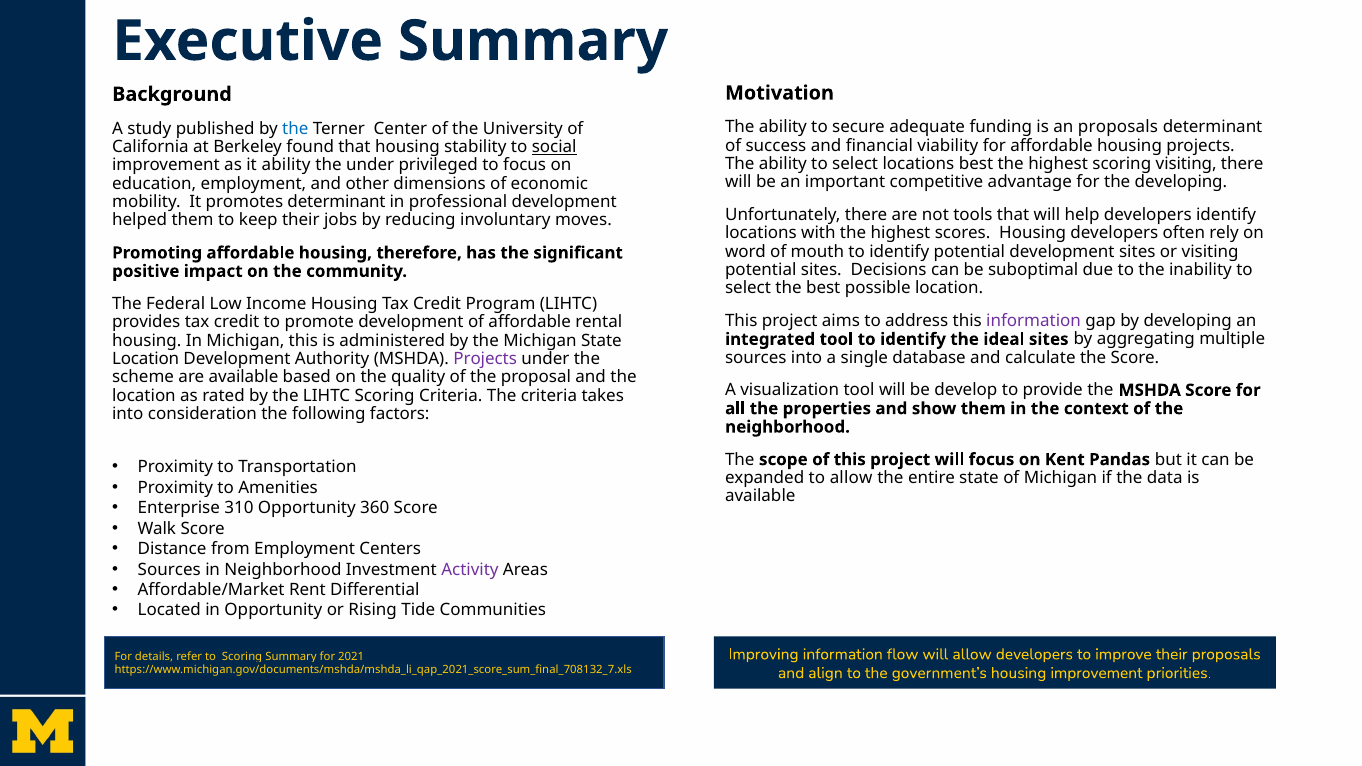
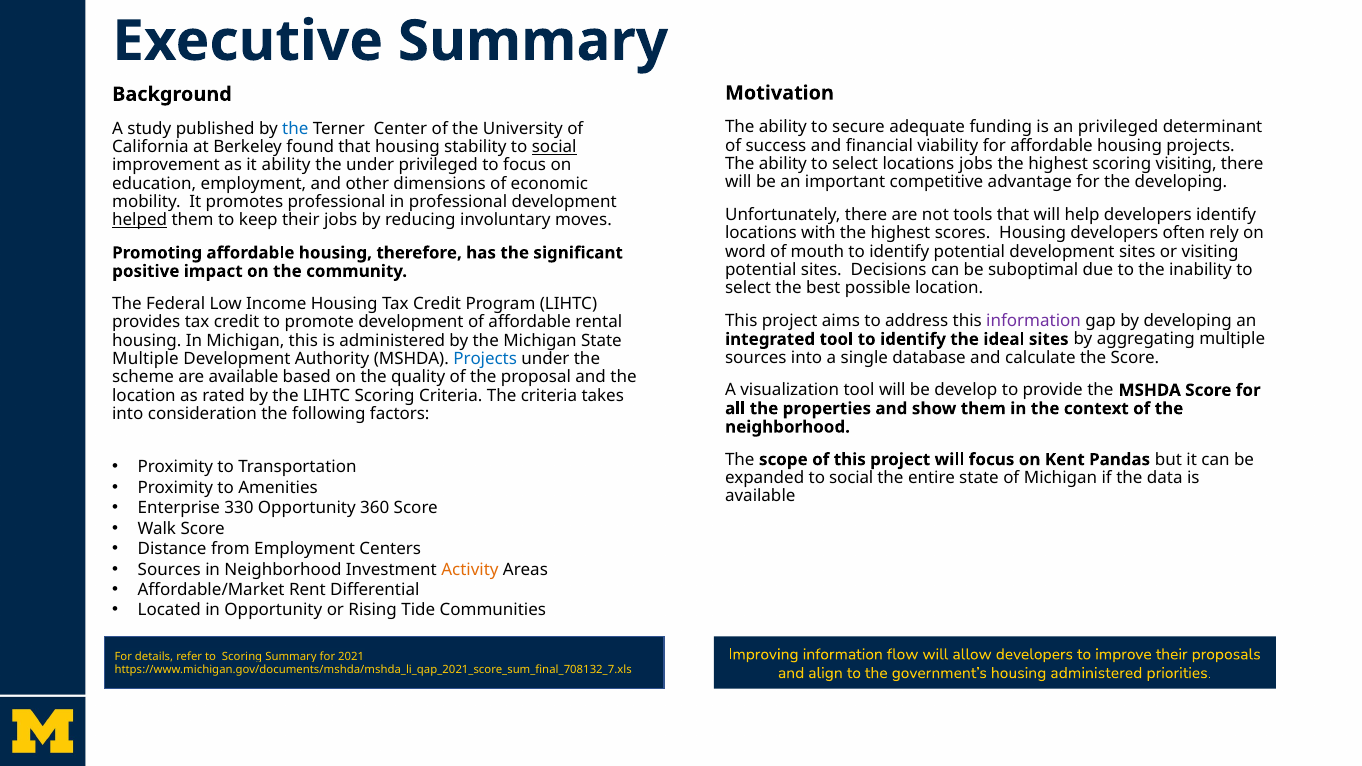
an proposals: proposals -> privileged (1118, 127)
locations best: best -> jobs (976, 164)
promotes determinant: determinant -> professional (337, 202)
helped underline: none -> present (140, 220)
Location: Location -> Multiple (145, 359)
Projects colour: purple -> blue (485, 359)
expanded to allow: allow -> social (851, 478)
310: 310 -> 330 (239, 508)
Activity colour: purple -> orange (470, 570)
housing improvement: improvement -> administered (1096, 673)
